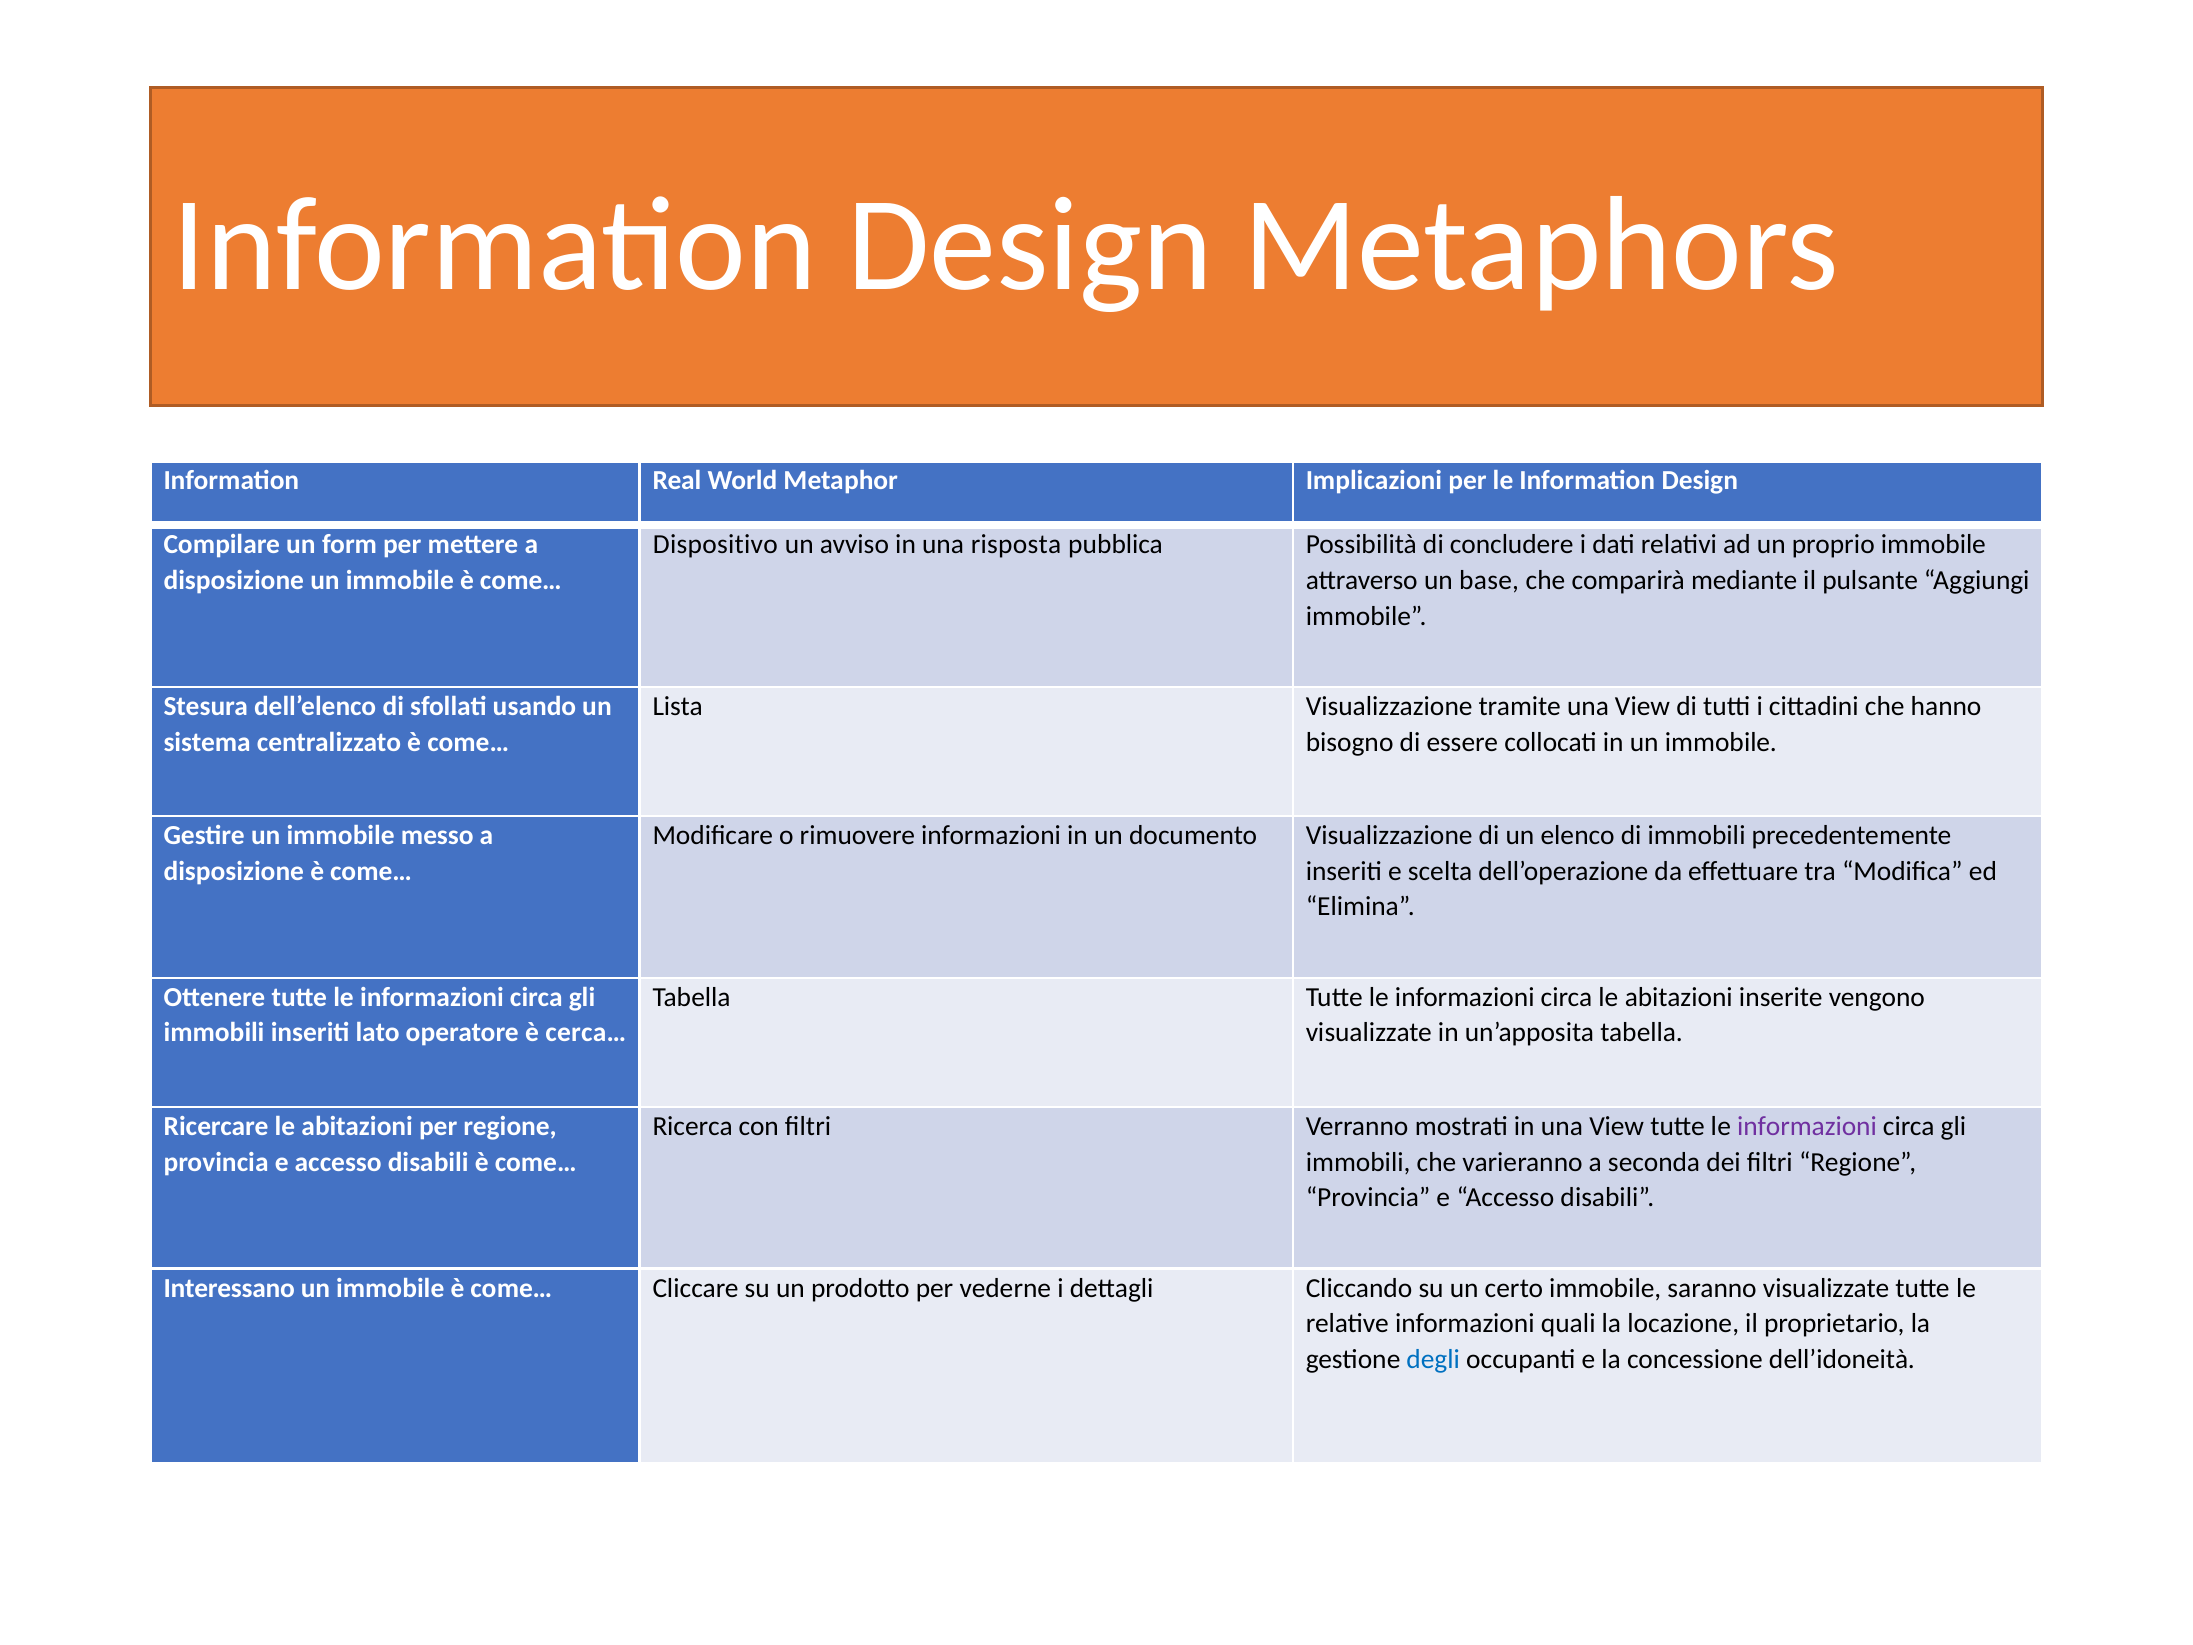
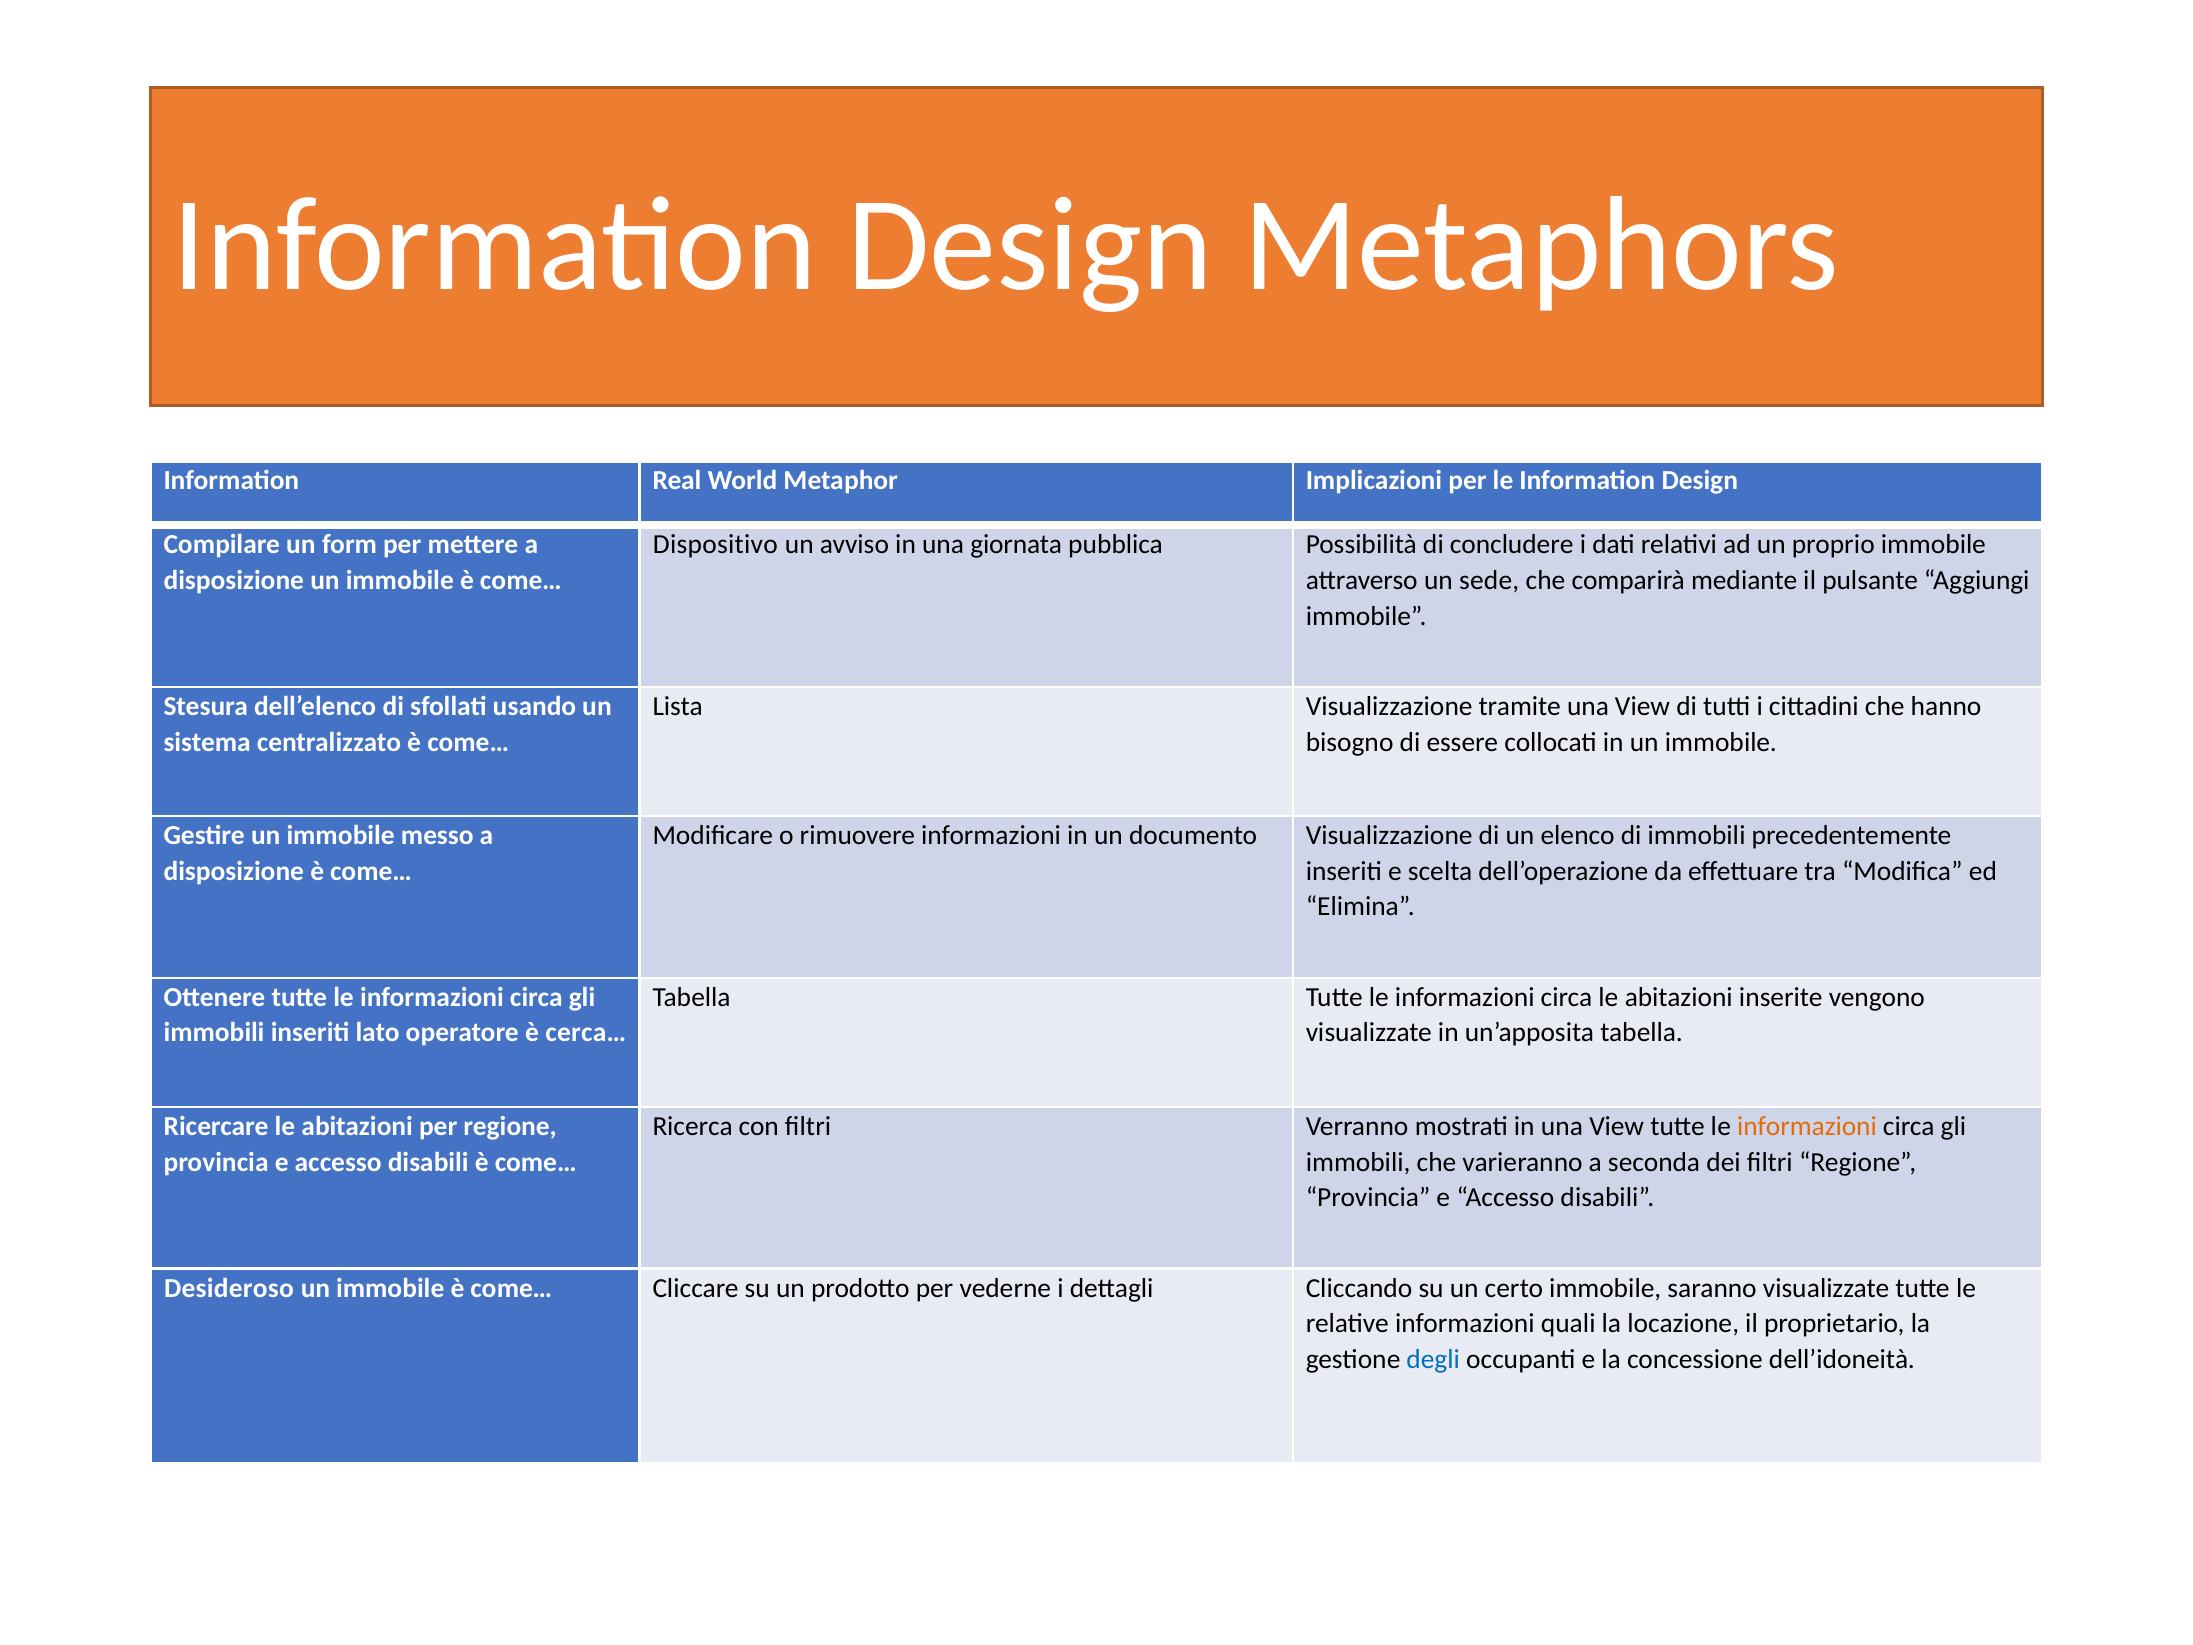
risposta: risposta -> giornata (1016, 545)
base: base -> sede (1489, 580)
informazioni colour: purple -> orange (1807, 1126)
Interessano: Interessano -> Desideroso (229, 1288)
